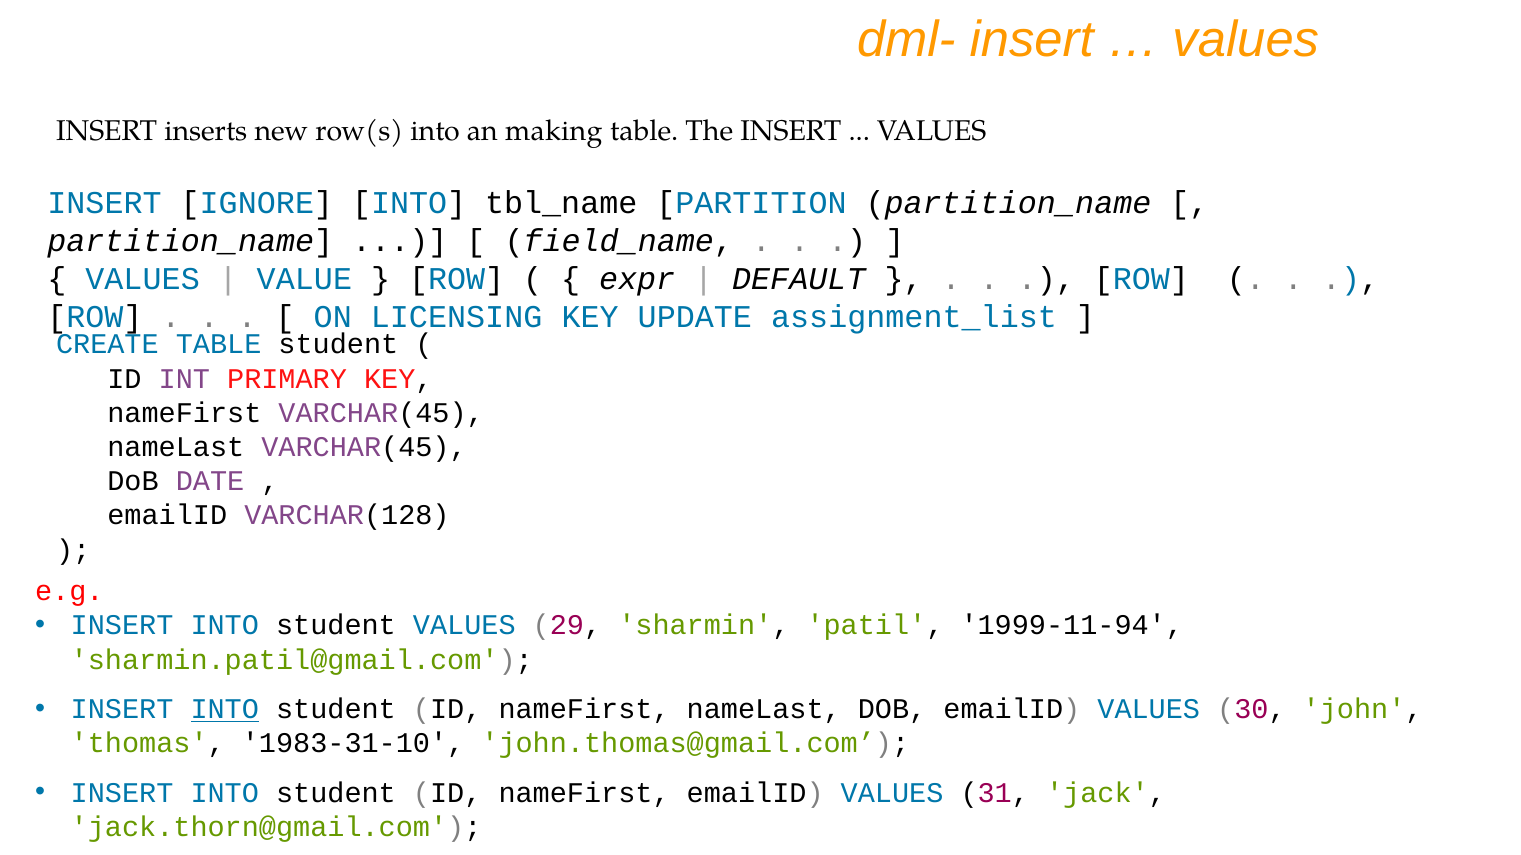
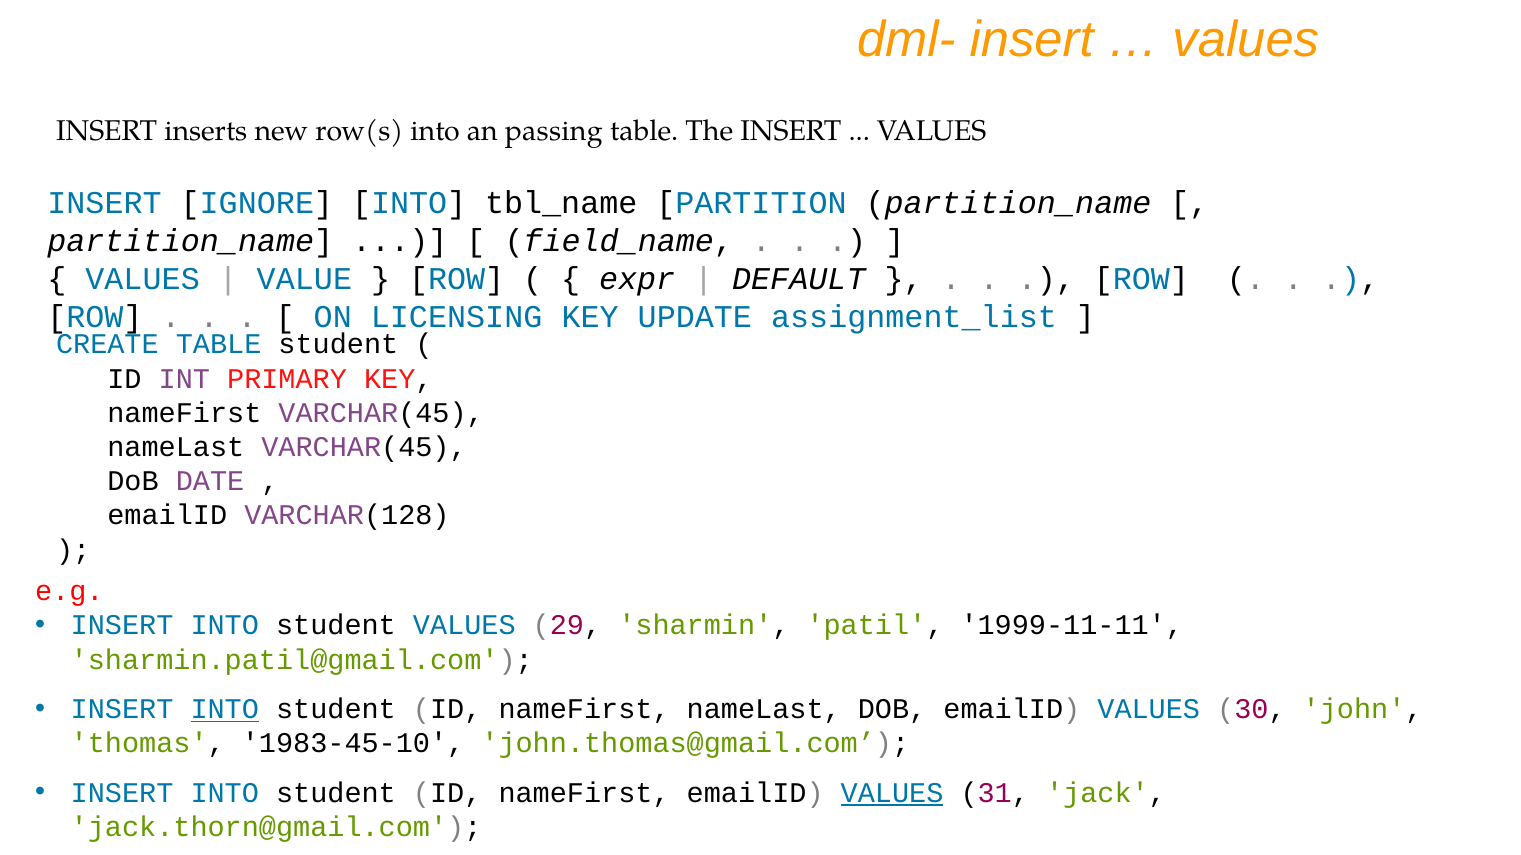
making: making -> passing (554, 131)
1999-11-94: 1999-11-94 -> 1999-11-11 (1072, 626)
1983-31-10: 1983-31-10 -> 1983-45-10 (353, 744)
VALUES underline: none -> present (892, 793)
